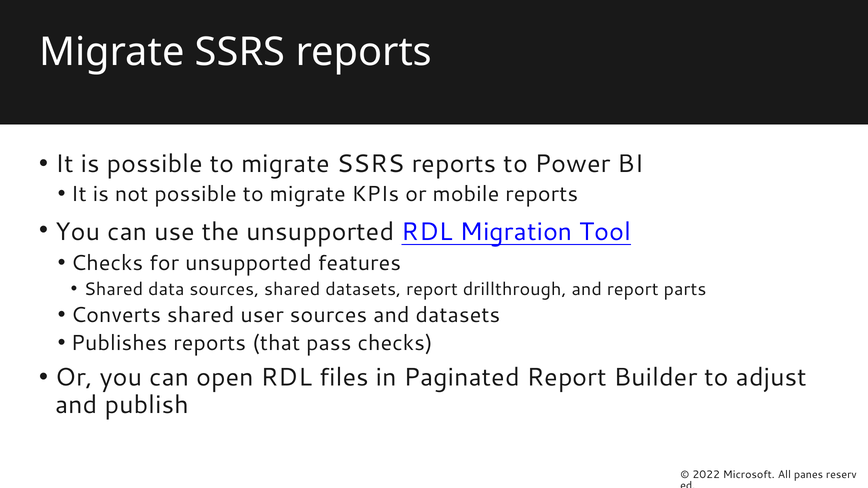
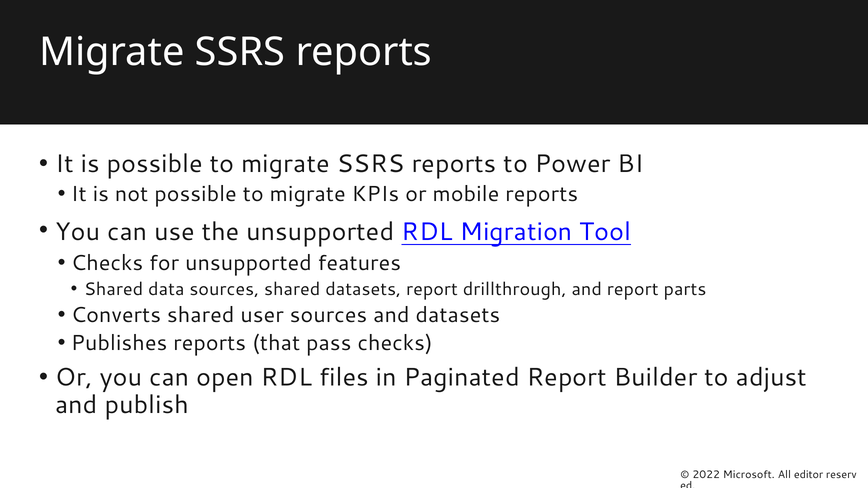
panes: panes -> editor (809, 475)
